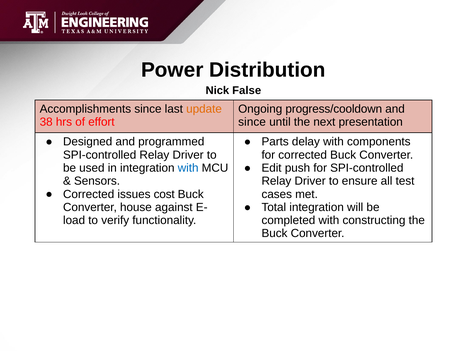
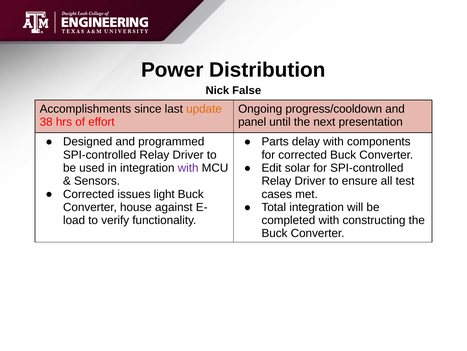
since: since -> panel (252, 122)
with colour: blue -> purple (188, 168)
push: push -> solar (297, 168)
cost: cost -> light (164, 194)
